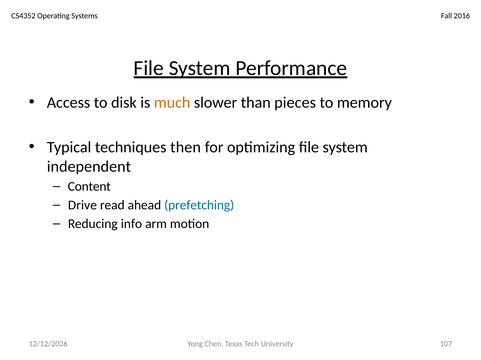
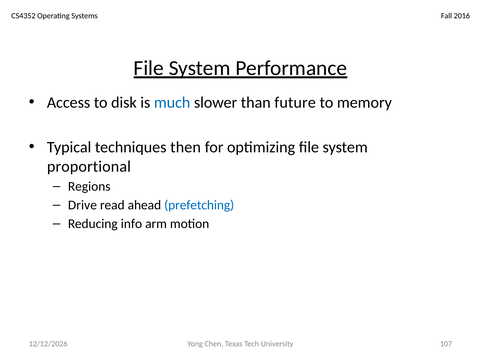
much colour: orange -> blue (172, 103)
pieces: pieces -> future (295, 103)
independent: independent -> proportional (89, 167)
Content: Content -> Regions (89, 187)
